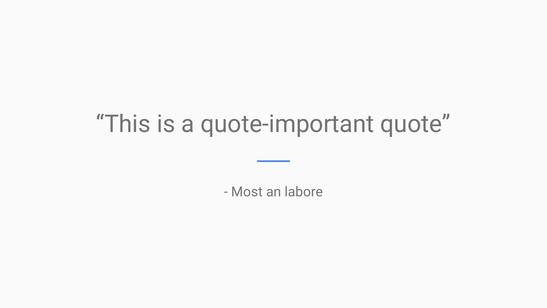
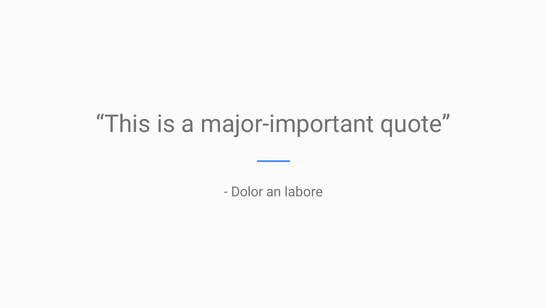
quote-important: quote-important -> major-important (287, 124)
Most: Most -> Dolor (247, 192)
